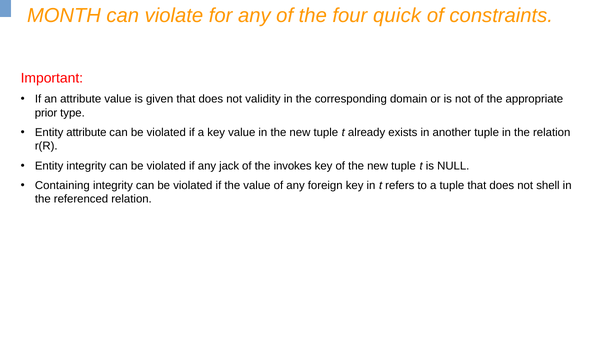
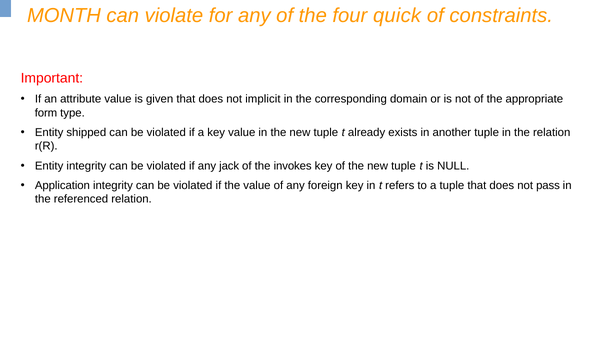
validity: validity -> implicit (263, 99)
prior: prior -> form (46, 113)
Entity attribute: attribute -> shipped (86, 133)
Containing: Containing -> Application (62, 186)
shell: shell -> pass (548, 186)
